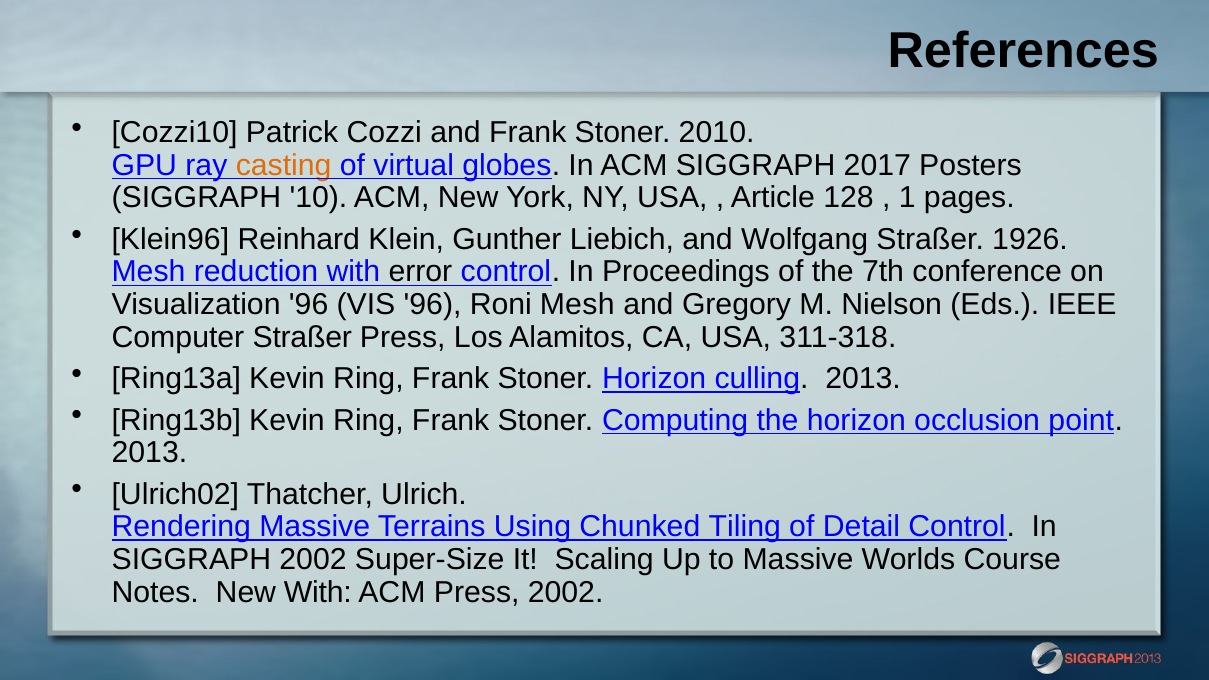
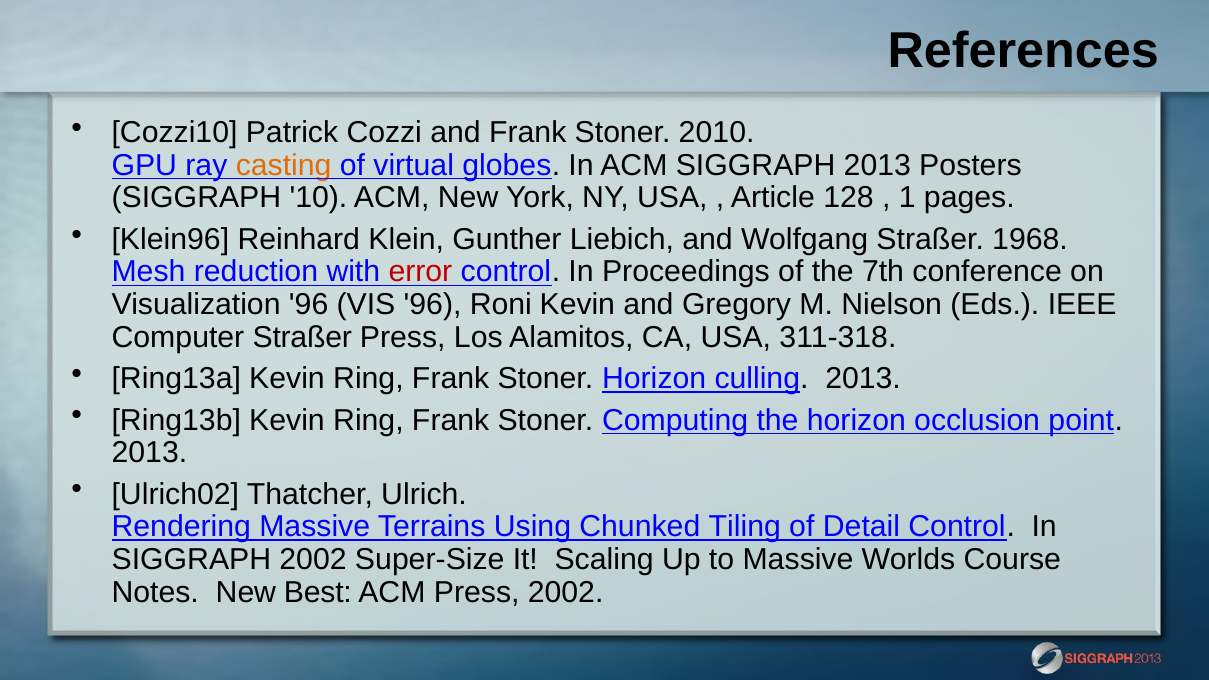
SIGGRAPH 2017: 2017 -> 2013 (877, 165)
1926: 1926 -> 1968 (1030, 239)
error colour: black -> red (420, 272)
Roni Mesh: Mesh -> Kevin (577, 305)
New With: With -> Best (318, 592)
